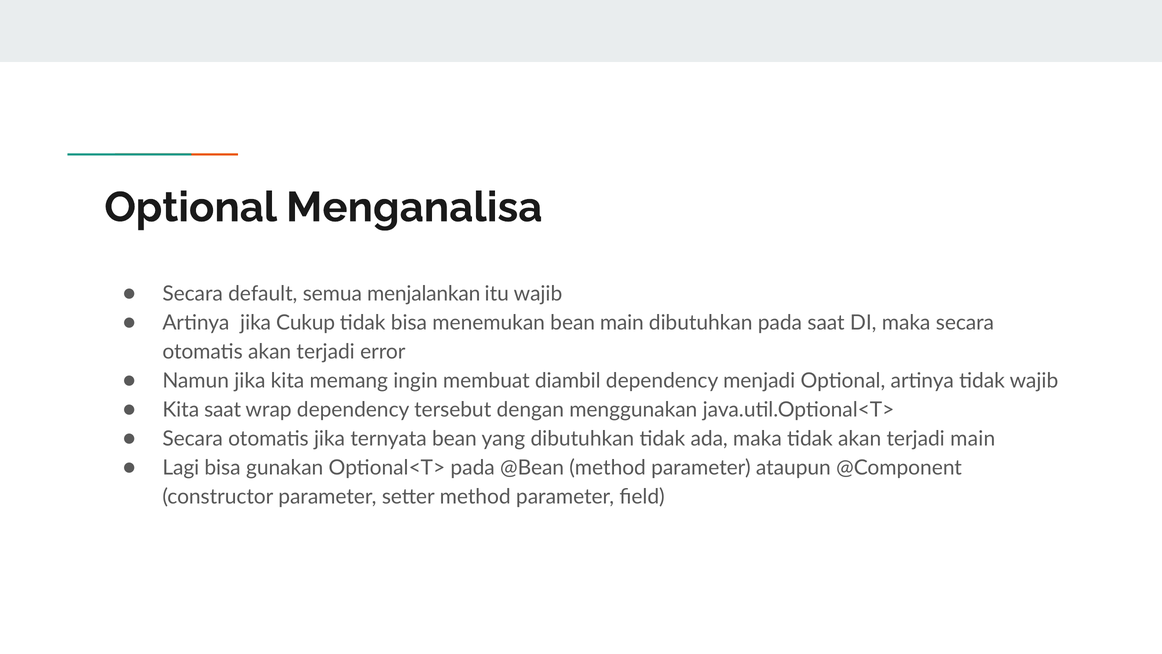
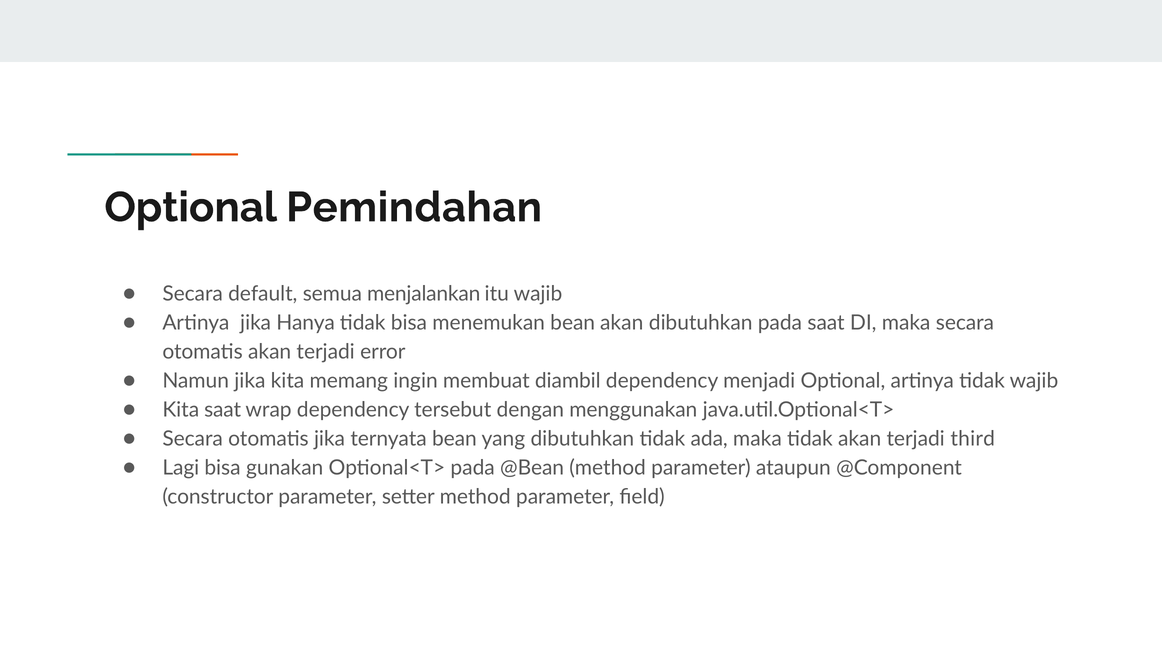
Menganalisa: Menganalisa -> Pemindahan (414, 207)
Cukup: Cukup -> Hanya (306, 323)
bean main: main -> akan (622, 323)
terjadi main: main -> third (973, 438)
